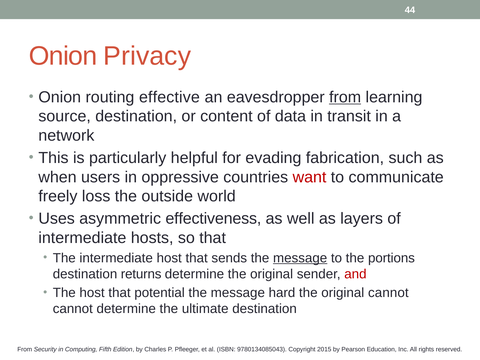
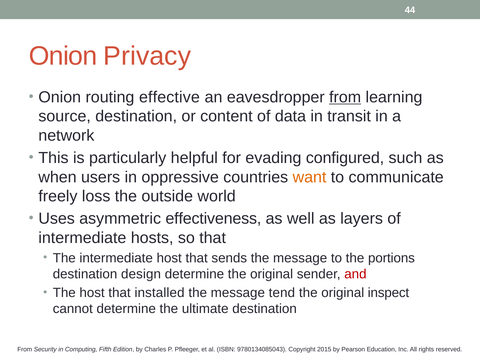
fabrication: fabrication -> configured (345, 158)
want colour: red -> orange (310, 177)
message underline: present -> none (300, 258)
returns: returns -> design (141, 274)
potential: potential -> installed (160, 293)
hard: hard -> tend (282, 293)
original cannot: cannot -> inspect (388, 293)
